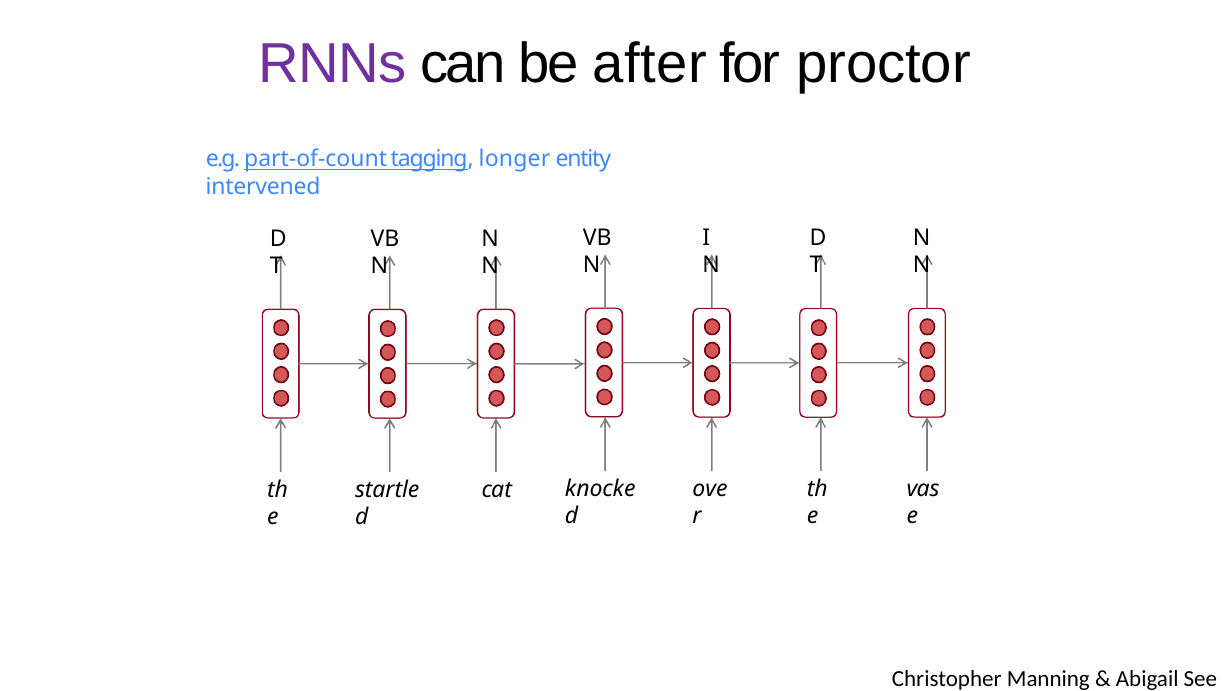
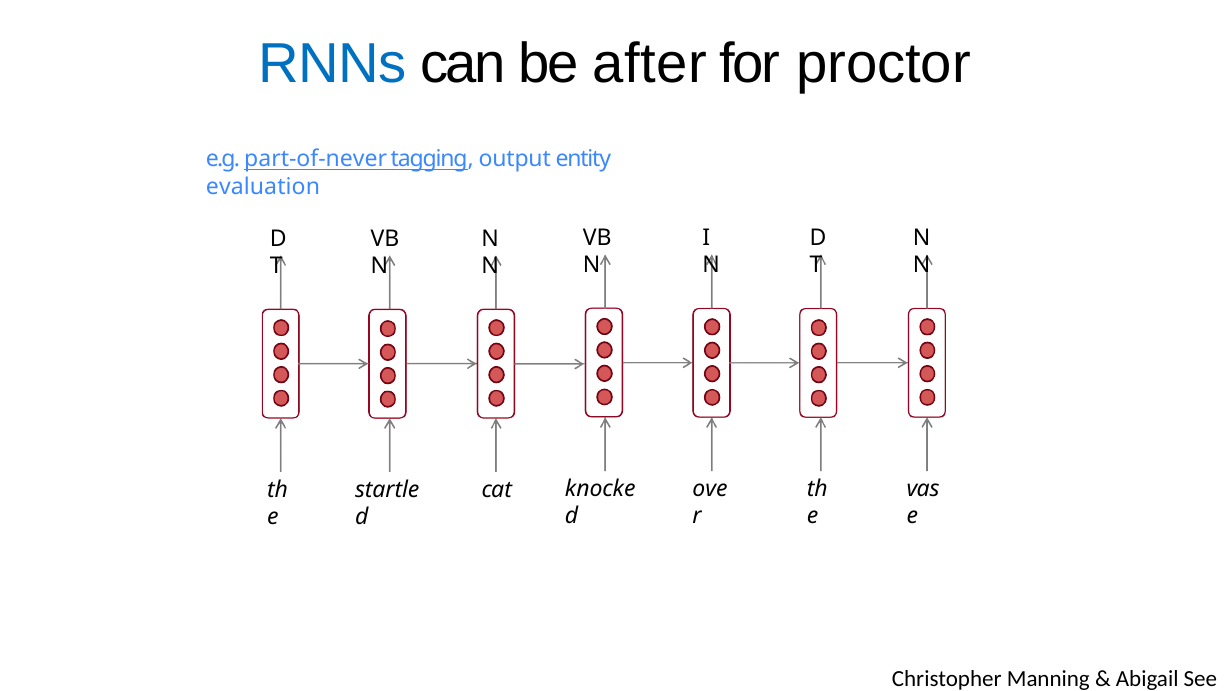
RNNs colour: purple -> blue (332, 64)
part-of-count: part-of-count -> part-of-never (316, 159)
longer: longer -> output (515, 159)
intervened: intervened -> evaluation (263, 187)
